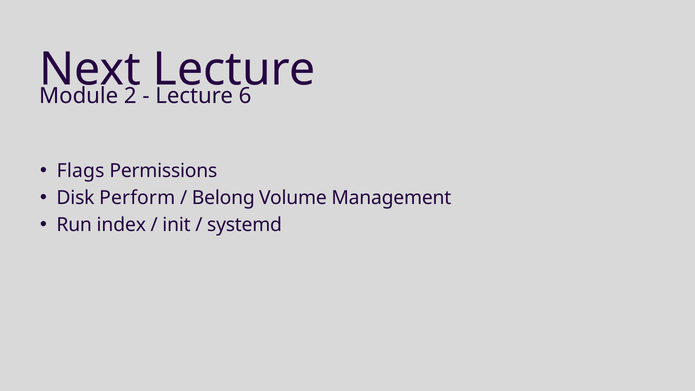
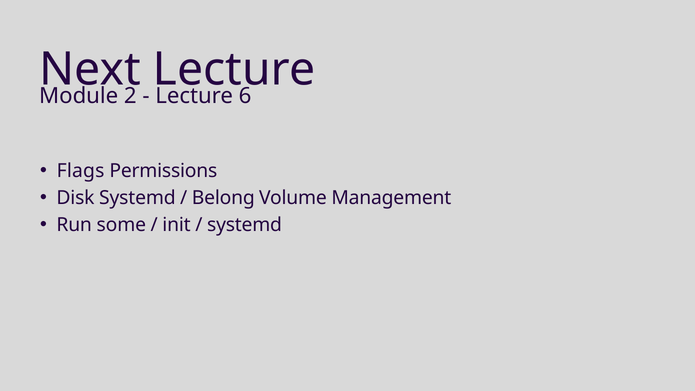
Disk Perform: Perform -> Systemd (137, 198)
index: index -> some (121, 225)
